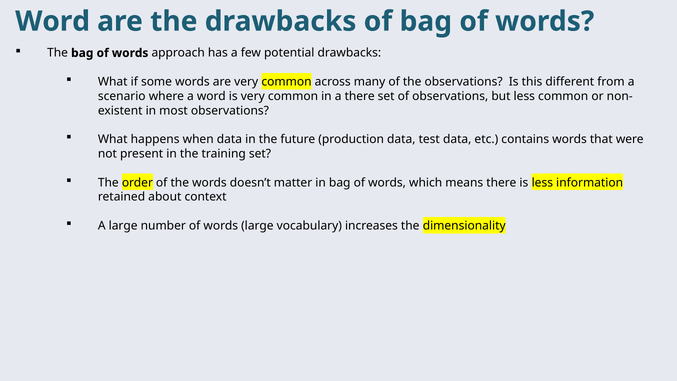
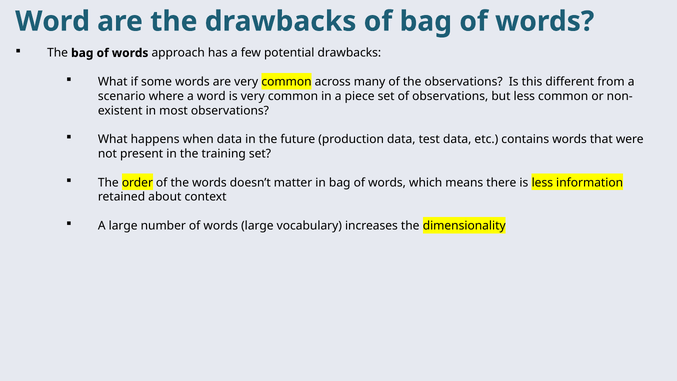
a there: there -> piece (360, 96)
